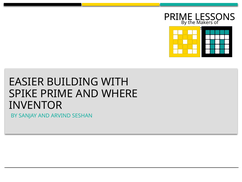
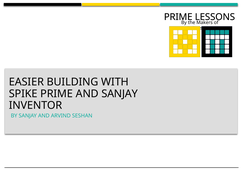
AND WHERE: WHERE -> SANJAY (120, 93)
